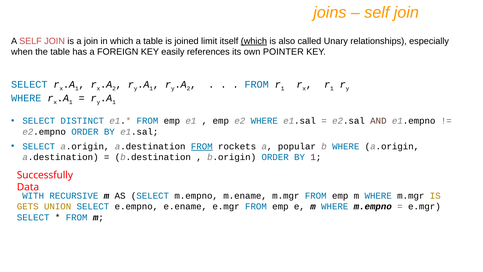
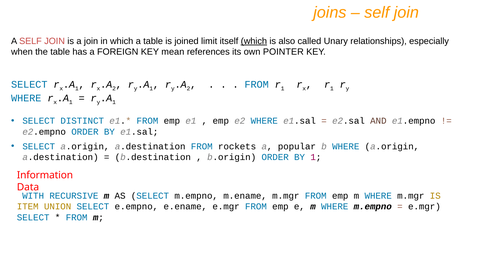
easily: easily -> mean (173, 52)
FROM underline: present -> none (202, 146)
Successfully: Successfully -> Information (45, 175)
GETS: GETS -> ITEM (28, 206)
